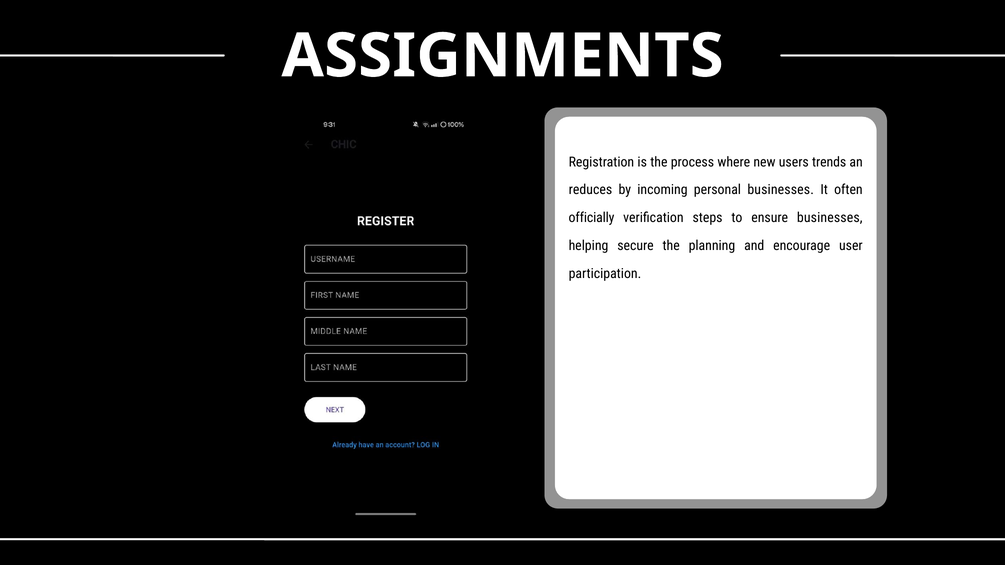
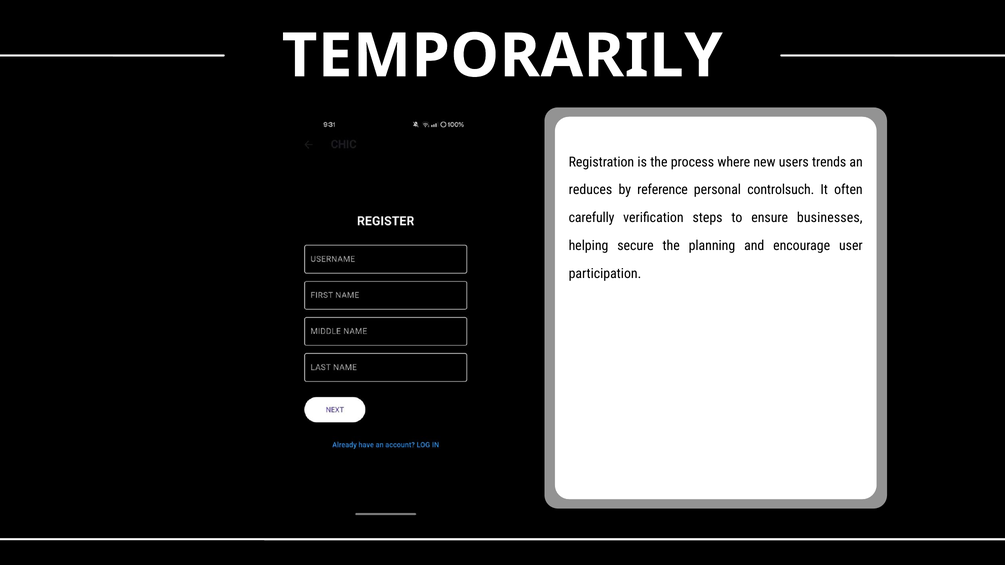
ASSIGNMENTS: ASSIGNMENTS -> TEMPORARILY (502, 56)
incoming: incoming -> reference (663, 190)
personal businesses: businesses -> controlsuch (781, 190)
officially: officially -> carefully (592, 218)
